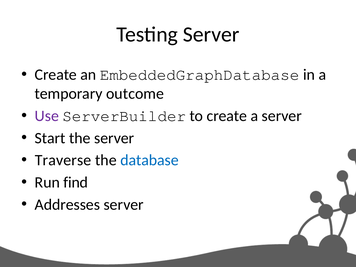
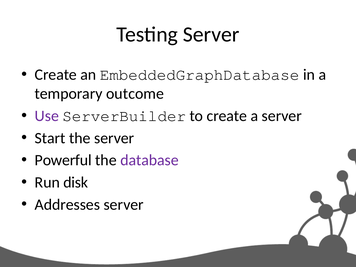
Traverse: Traverse -> Powerful (63, 160)
database colour: blue -> purple (149, 160)
find: find -> disk (76, 182)
